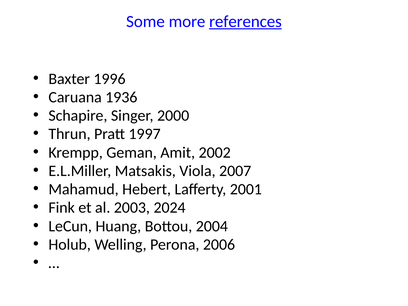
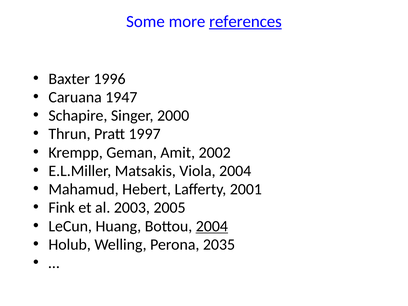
1936: 1936 -> 1947 (121, 97)
Viola 2007: 2007 -> 2004 (235, 171)
2024: 2024 -> 2005 (170, 208)
2004 underline: none -> present (212, 226)
2006: 2006 -> 2035 (219, 245)
